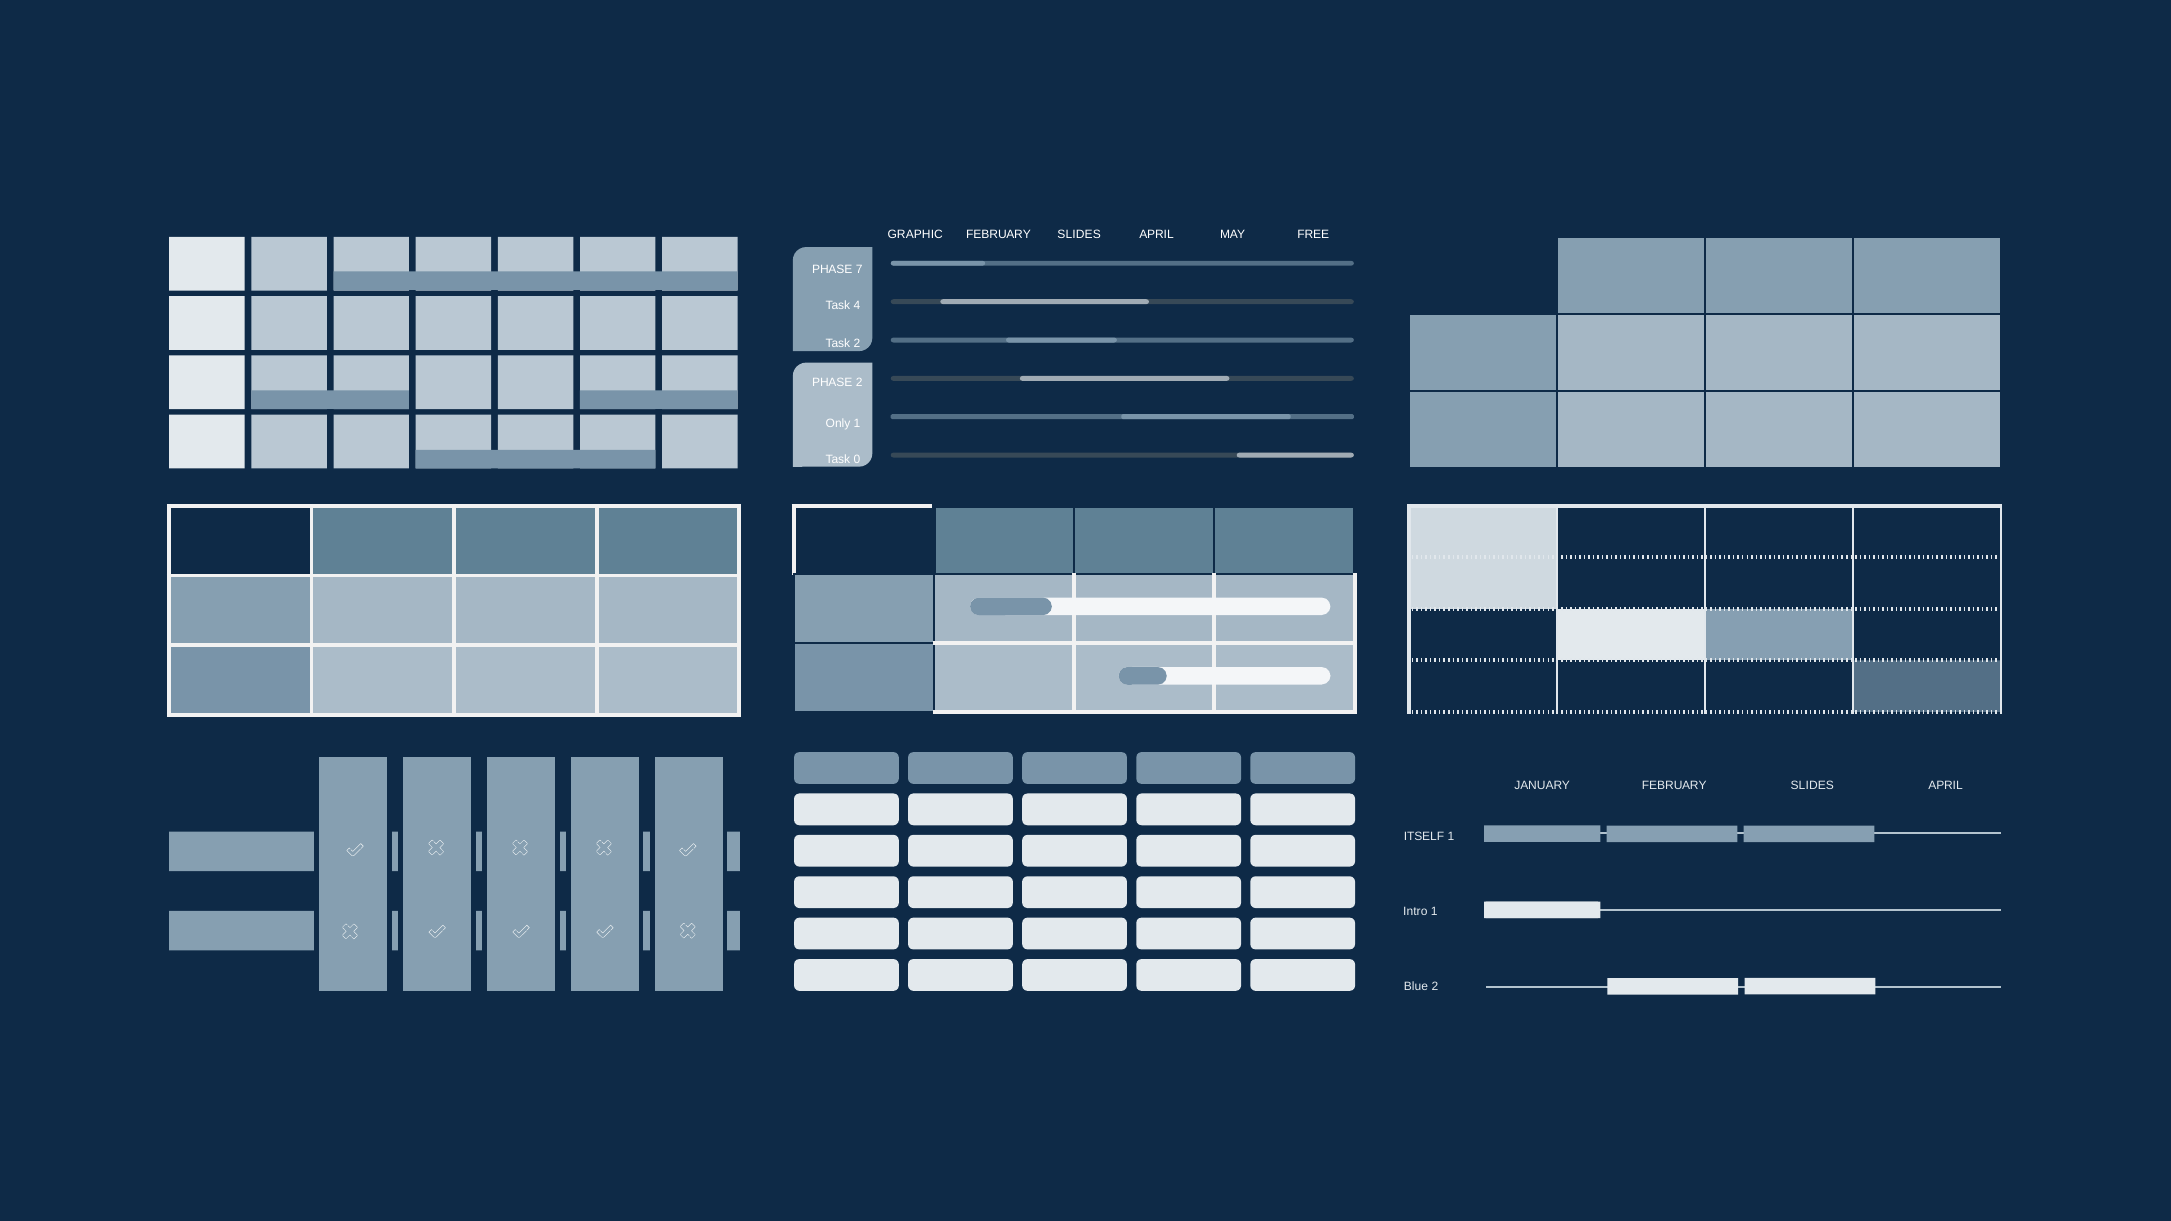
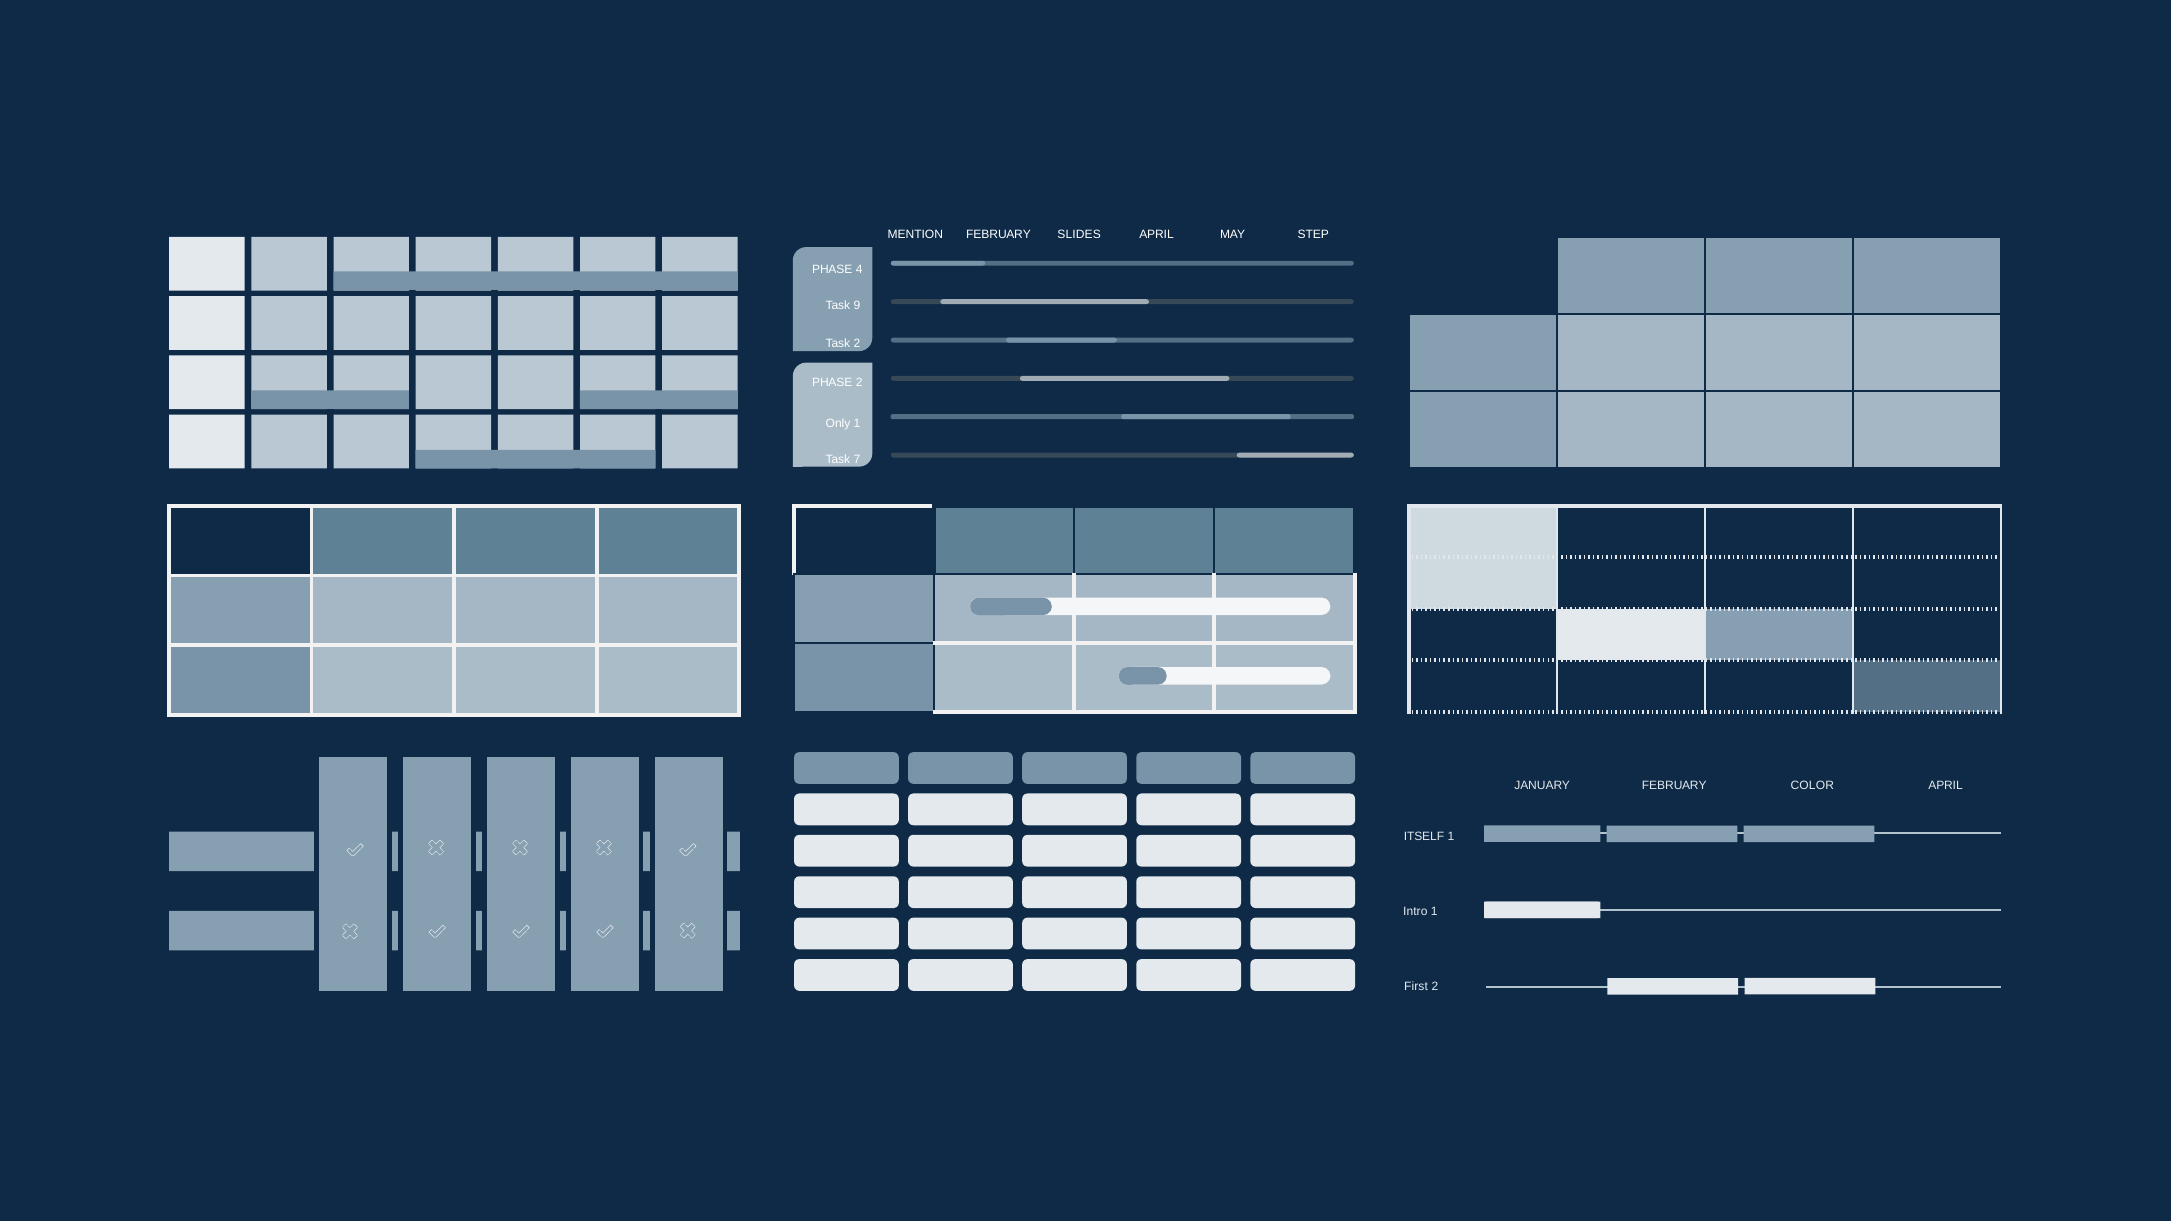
GRAPHIC: GRAPHIC -> MENTION (915, 234)
FREE: FREE -> STEP (1313, 234)
7: 7 -> 4 (859, 269)
4: 4 -> 9 (857, 306)
0: 0 -> 7 (857, 460)
JANUARY FEBRUARY SLIDES: SLIDES -> COLOR (1812, 786)
Blue: Blue -> First (1416, 987)
